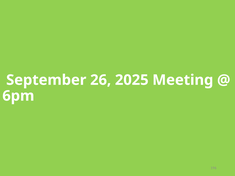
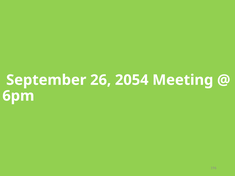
2025: 2025 -> 2054 (132, 80)
